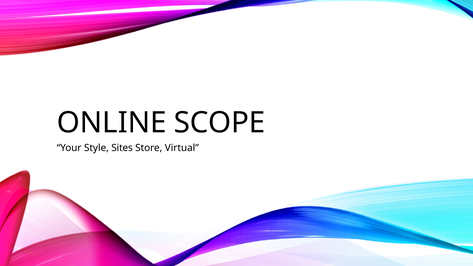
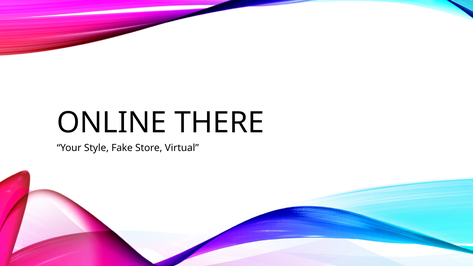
SCOPE: SCOPE -> THERE (219, 123)
Sites: Sites -> Fake (122, 148)
